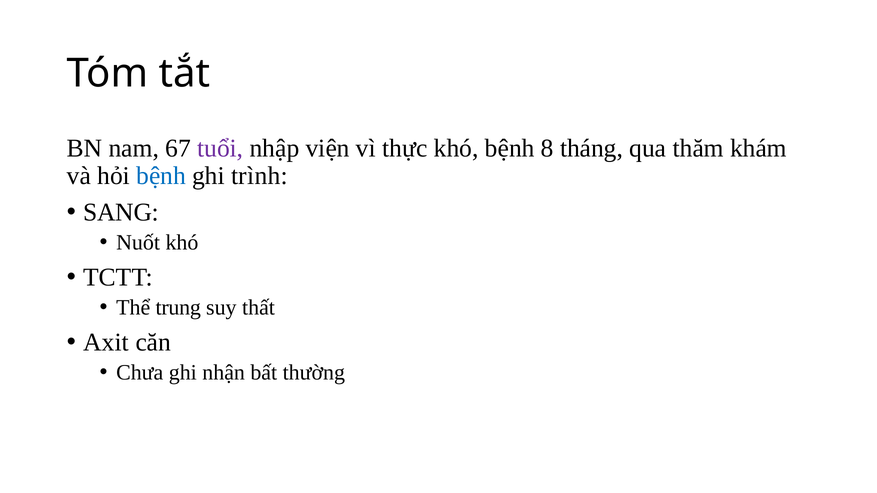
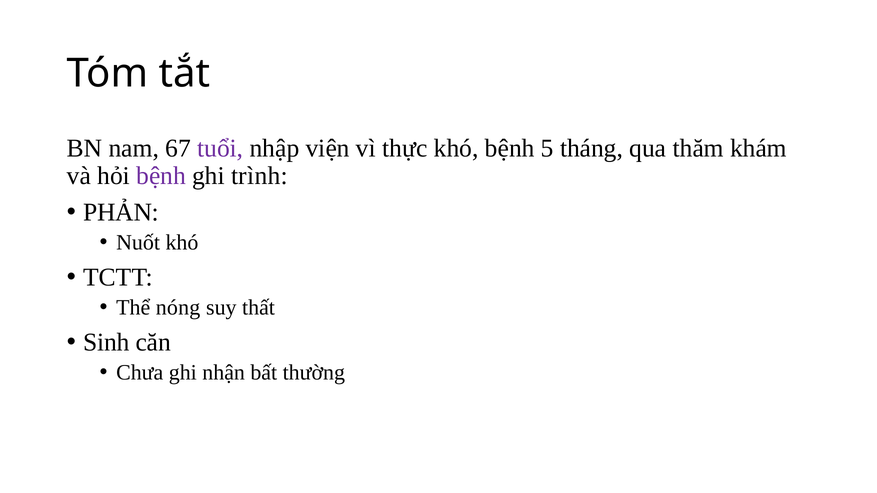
8: 8 -> 5 (547, 148)
bệnh colour: blue -> purple (161, 176)
SANG: SANG -> PHẢN (121, 213)
trung: trung -> nóng (178, 308)
Axit: Axit -> Sinh (106, 342)
